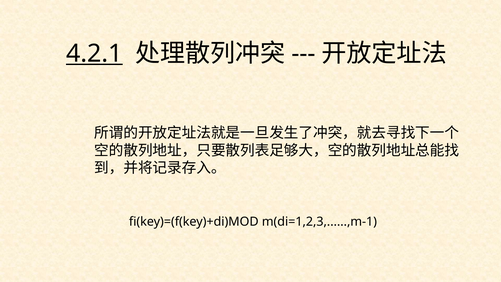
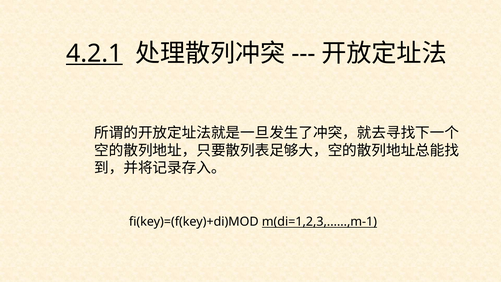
m(di=1,2,3,......,m-1 underline: none -> present (319, 222)
